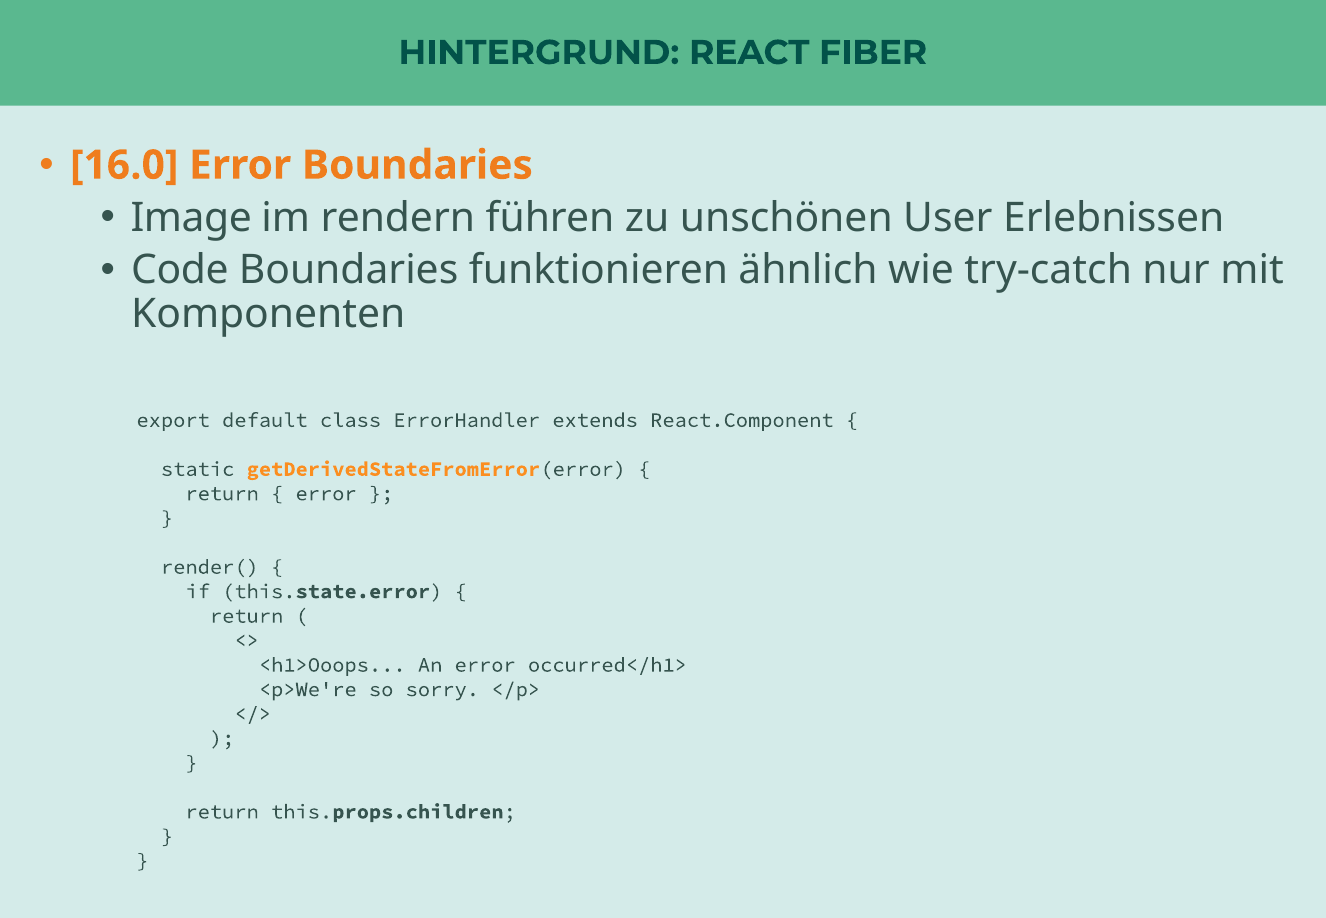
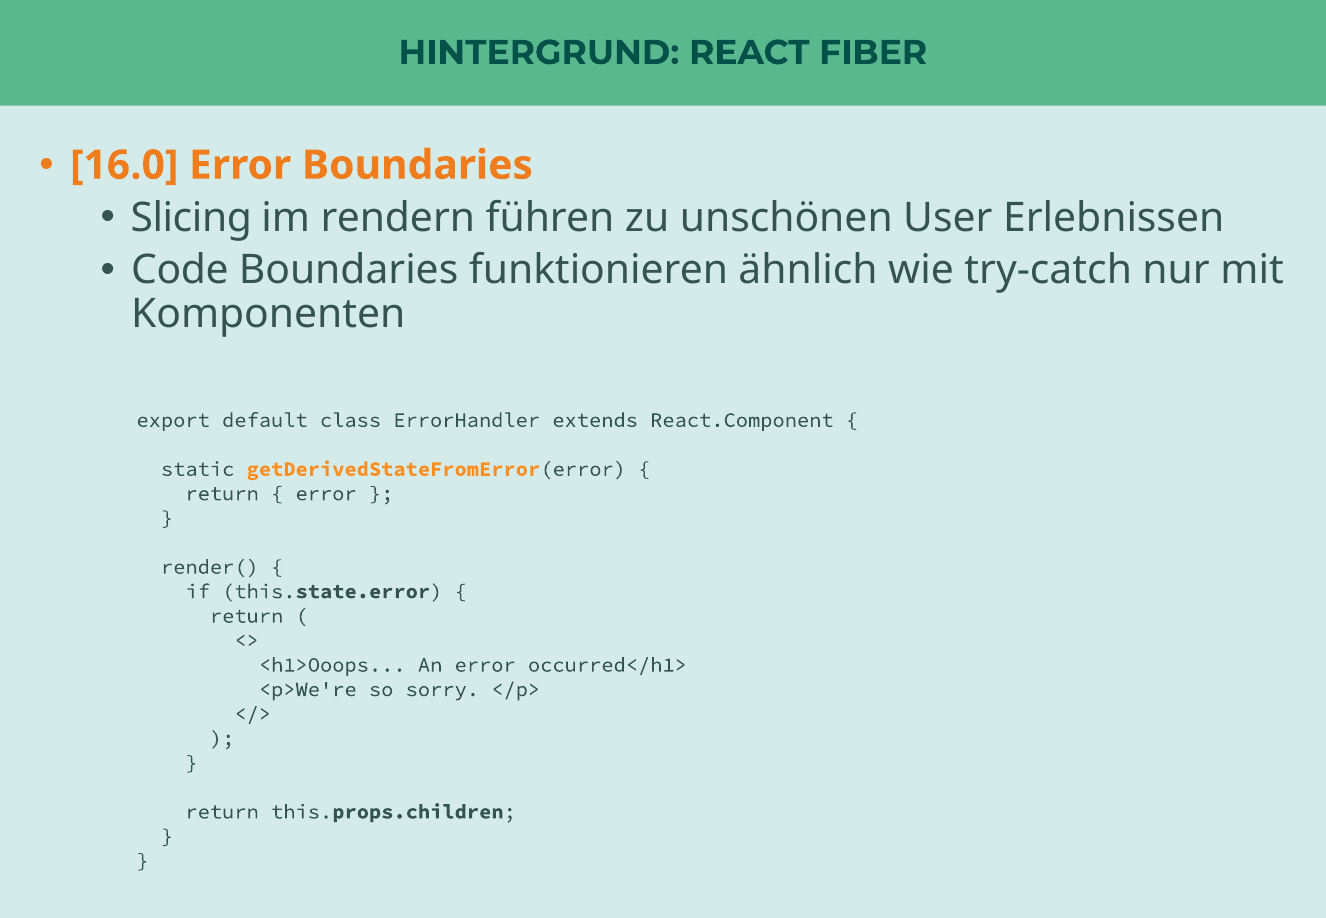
Image: Image -> Slicing (191, 218)
